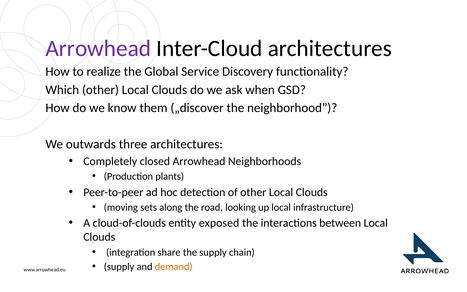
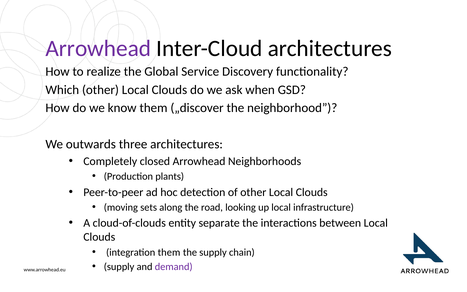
exposed: exposed -> separate (219, 223)
integration share: share -> them (169, 252)
demand colour: orange -> purple (174, 267)
